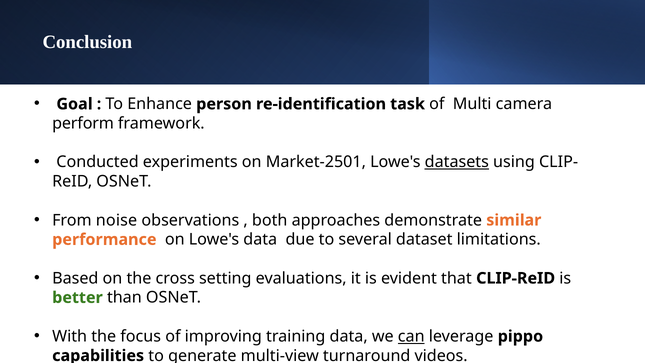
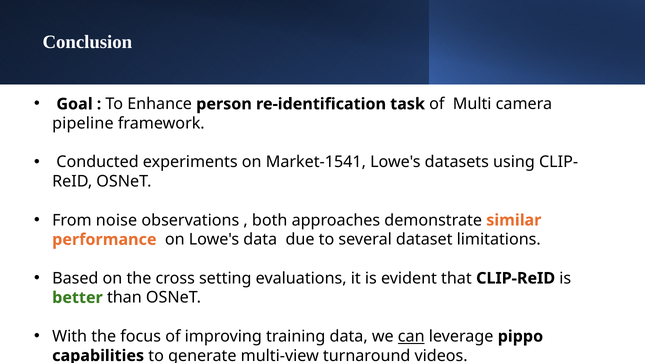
perform: perform -> pipeline (83, 123)
Market-2501: Market-2501 -> Market-1541 (316, 162)
datasets underline: present -> none (457, 162)
